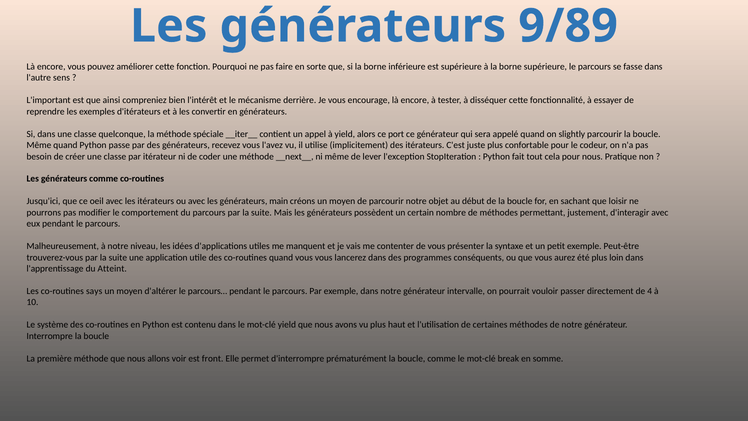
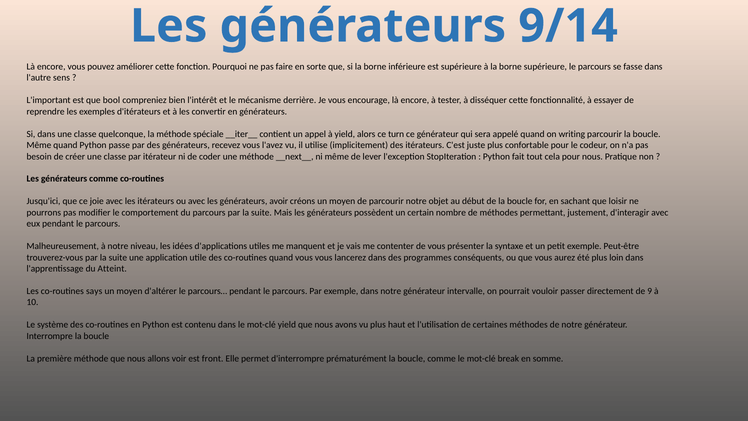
9/89: 9/89 -> 9/14 (568, 26)
ainsi: ainsi -> bool (111, 100)
port: port -> turn (396, 134)
slightly: slightly -> writing (572, 134)
oeil: oeil -> joie (97, 201)
main: main -> avoir (279, 201)
4: 4 -> 9 (650, 291)
